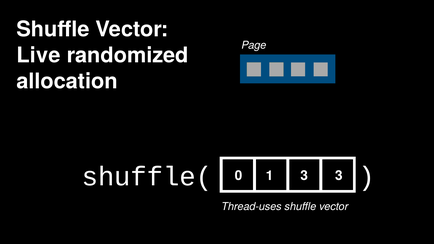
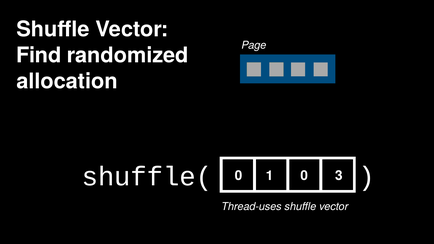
Live: Live -> Find (39, 56)
1 3: 3 -> 0 (304, 176)
